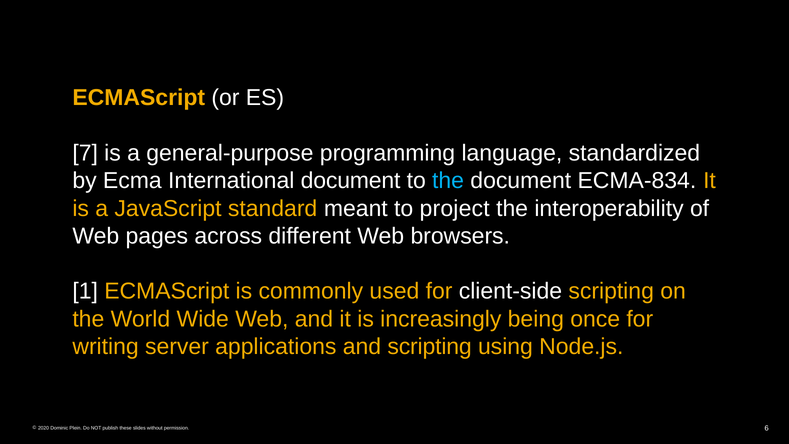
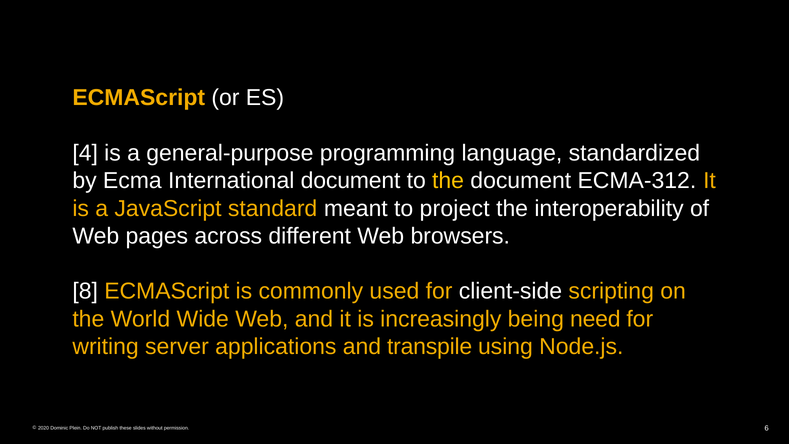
7: 7 -> 4 (85, 153)
the colour: light blue -> yellow (448, 181)
ECMA-834: ECMA-834 -> ECMA-312 (637, 181)
1: 1 -> 8 (85, 291)
once: once -> need (595, 319)
and scripting: scripting -> transpile (430, 346)
